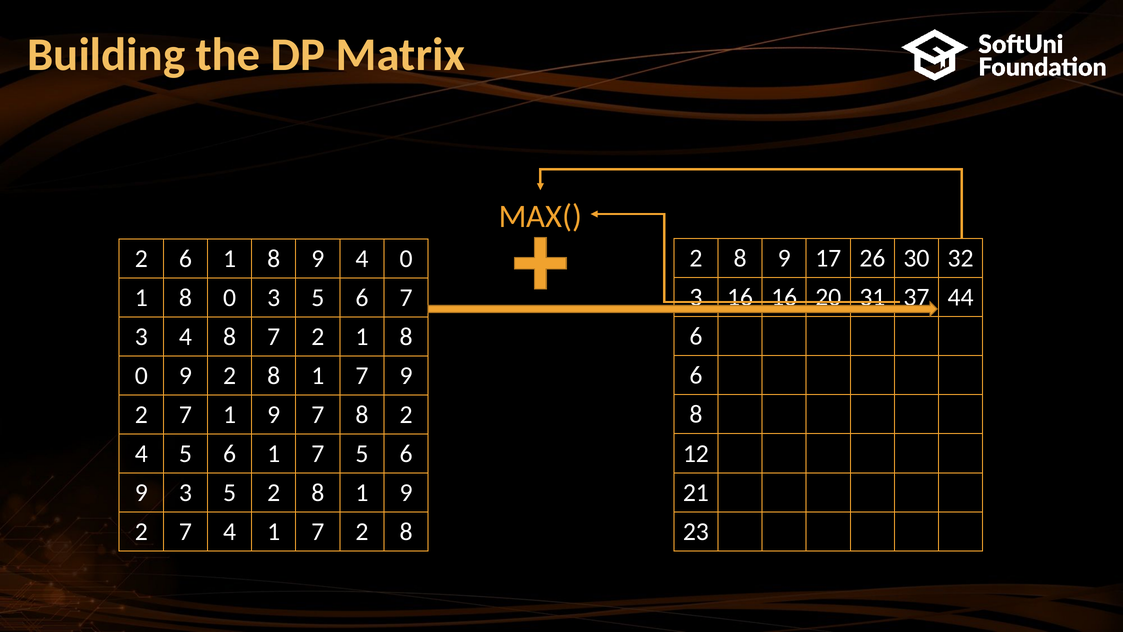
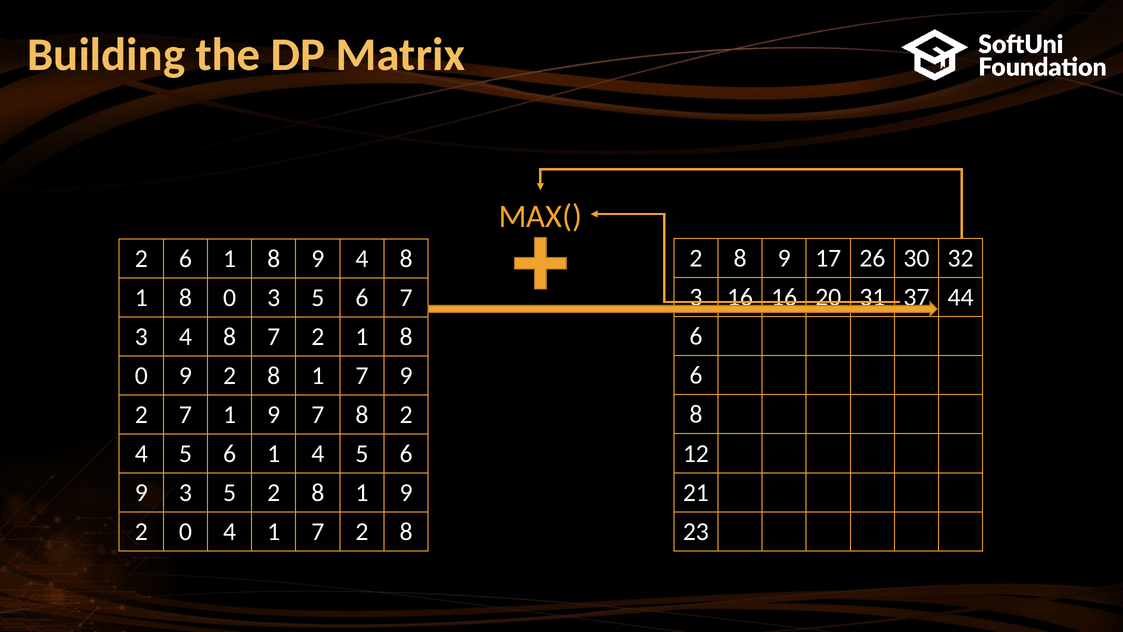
9 4 0: 0 -> 8 (406, 259)
6 1 7: 7 -> 4 (318, 454)
7: 7 -> 0 (185, 532)
